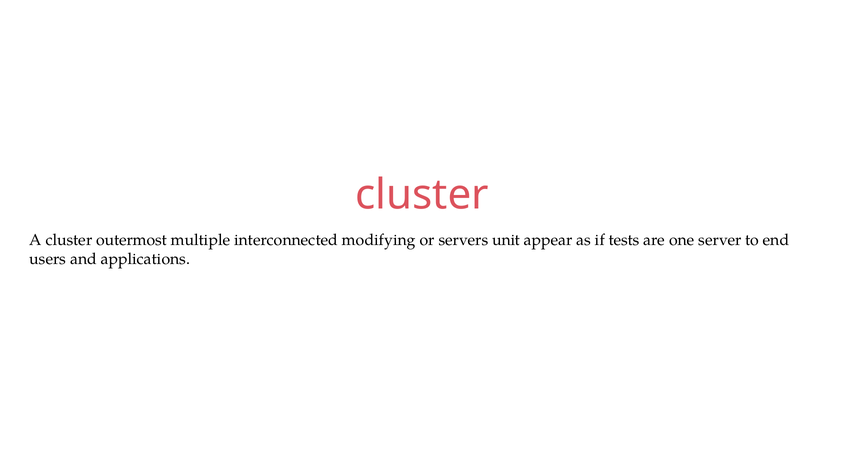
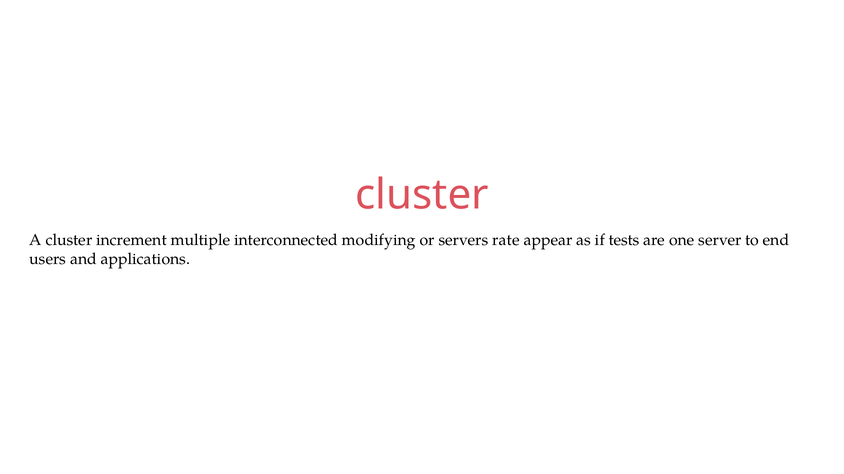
outermost: outermost -> increment (131, 241)
unit: unit -> rate (506, 241)
